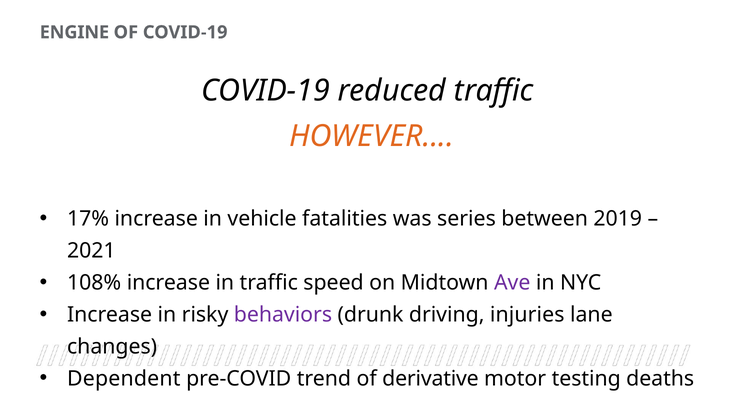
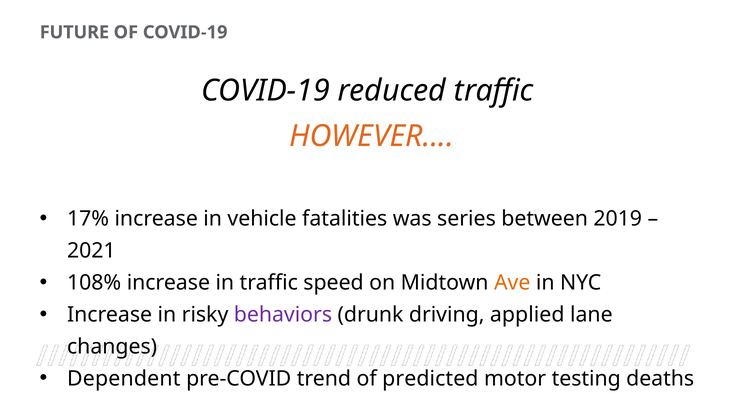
ENGINE: ENGINE -> FUTURE (74, 32)
Ave colour: purple -> orange (512, 282)
injuries: injuries -> applied (527, 314)
derivative: derivative -> predicted (430, 378)
